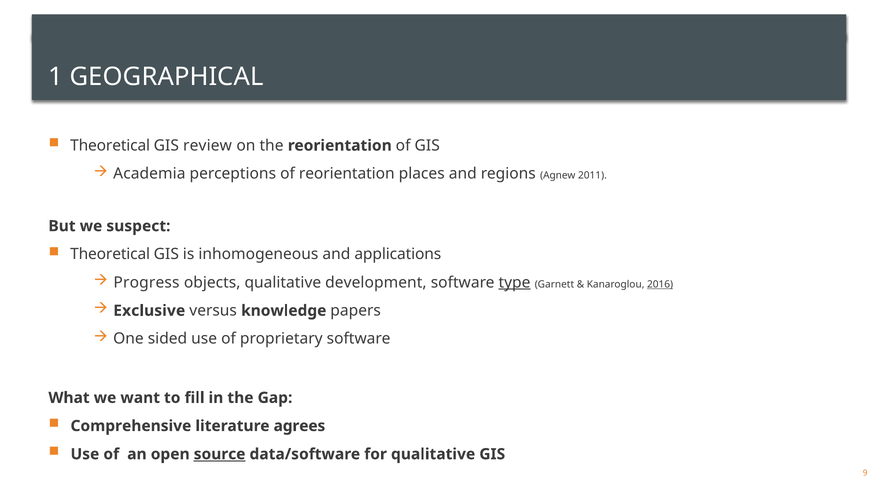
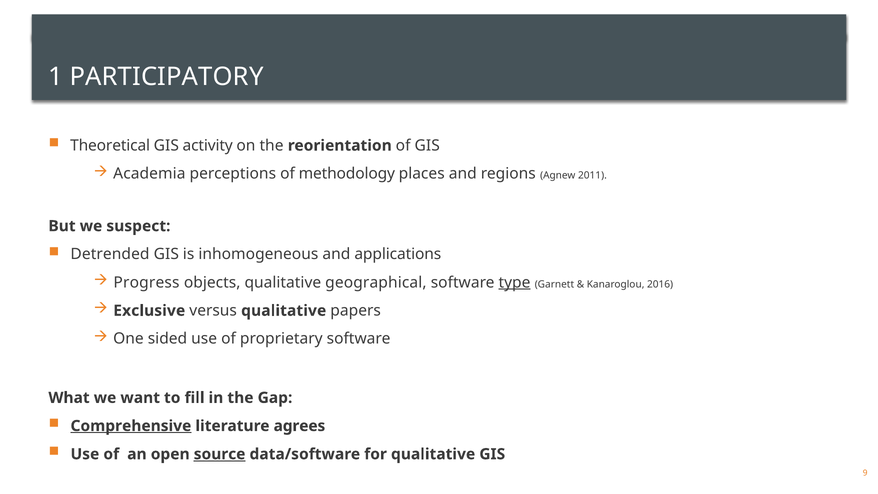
GEOGRAPHICAL: GEOGRAPHICAL -> PARTICIPATORY (167, 77)
review: review -> activity (208, 146)
of reorientation: reorientation -> methodology (347, 174)
Theoretical: Theoretical -> Detrended (110, 254)
development: development -> geographical (376, 282)
2016 underline: present -> none (660, 284)
versus knowledge: knowledge -> qualitative (284, 311)
Comprehensive underline: none -> present (131, 426)
